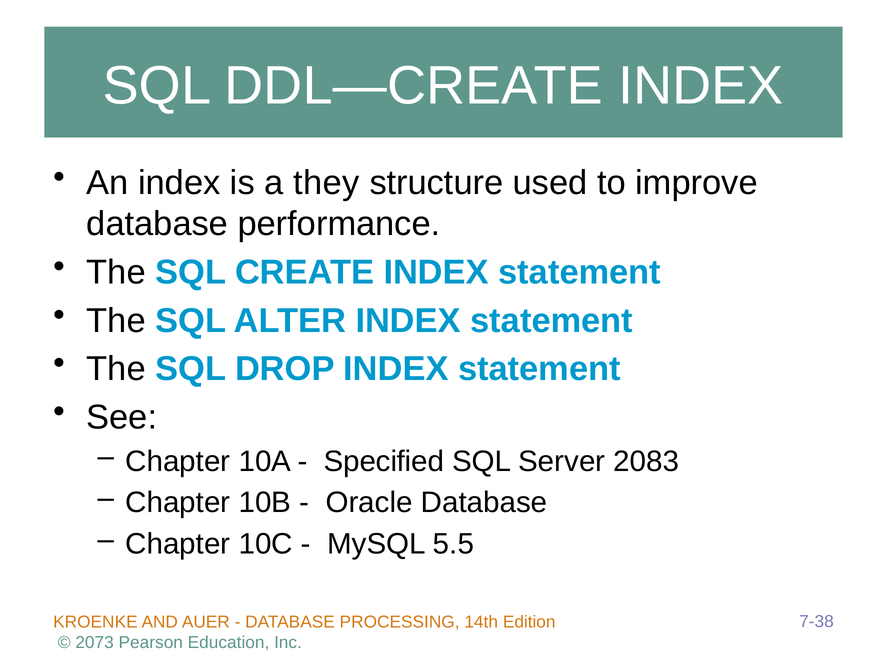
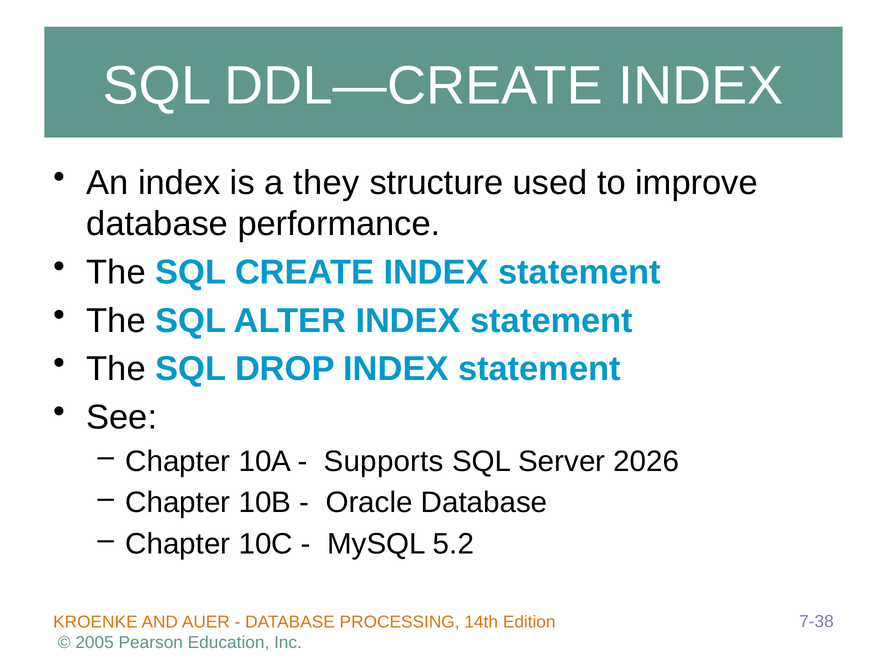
Specified: Specified -> Supports (384, 462)
2083: 2083 -> 2026 (646, 462)
5.5: 5.5 -> 5.2 (453, 544)
2073: 2073 -> 2005 (95, 643)
